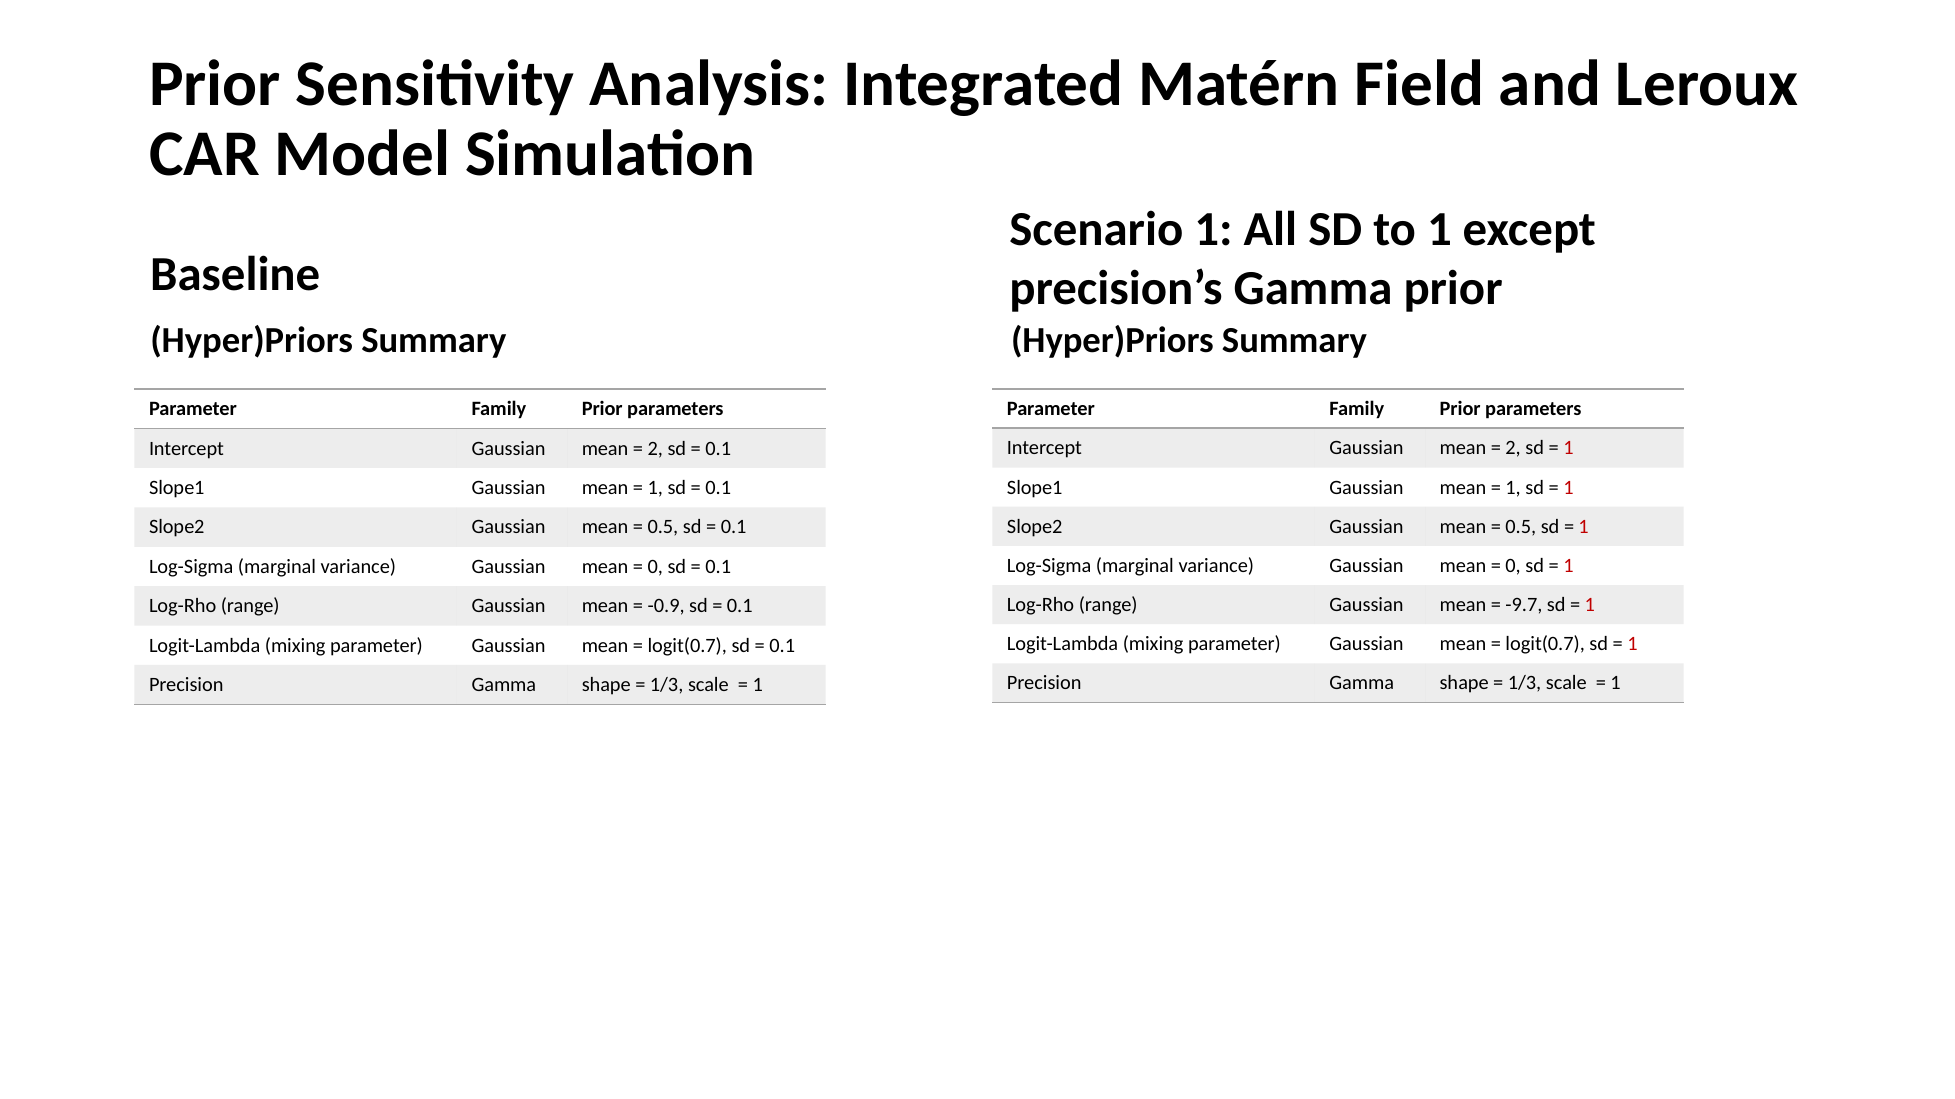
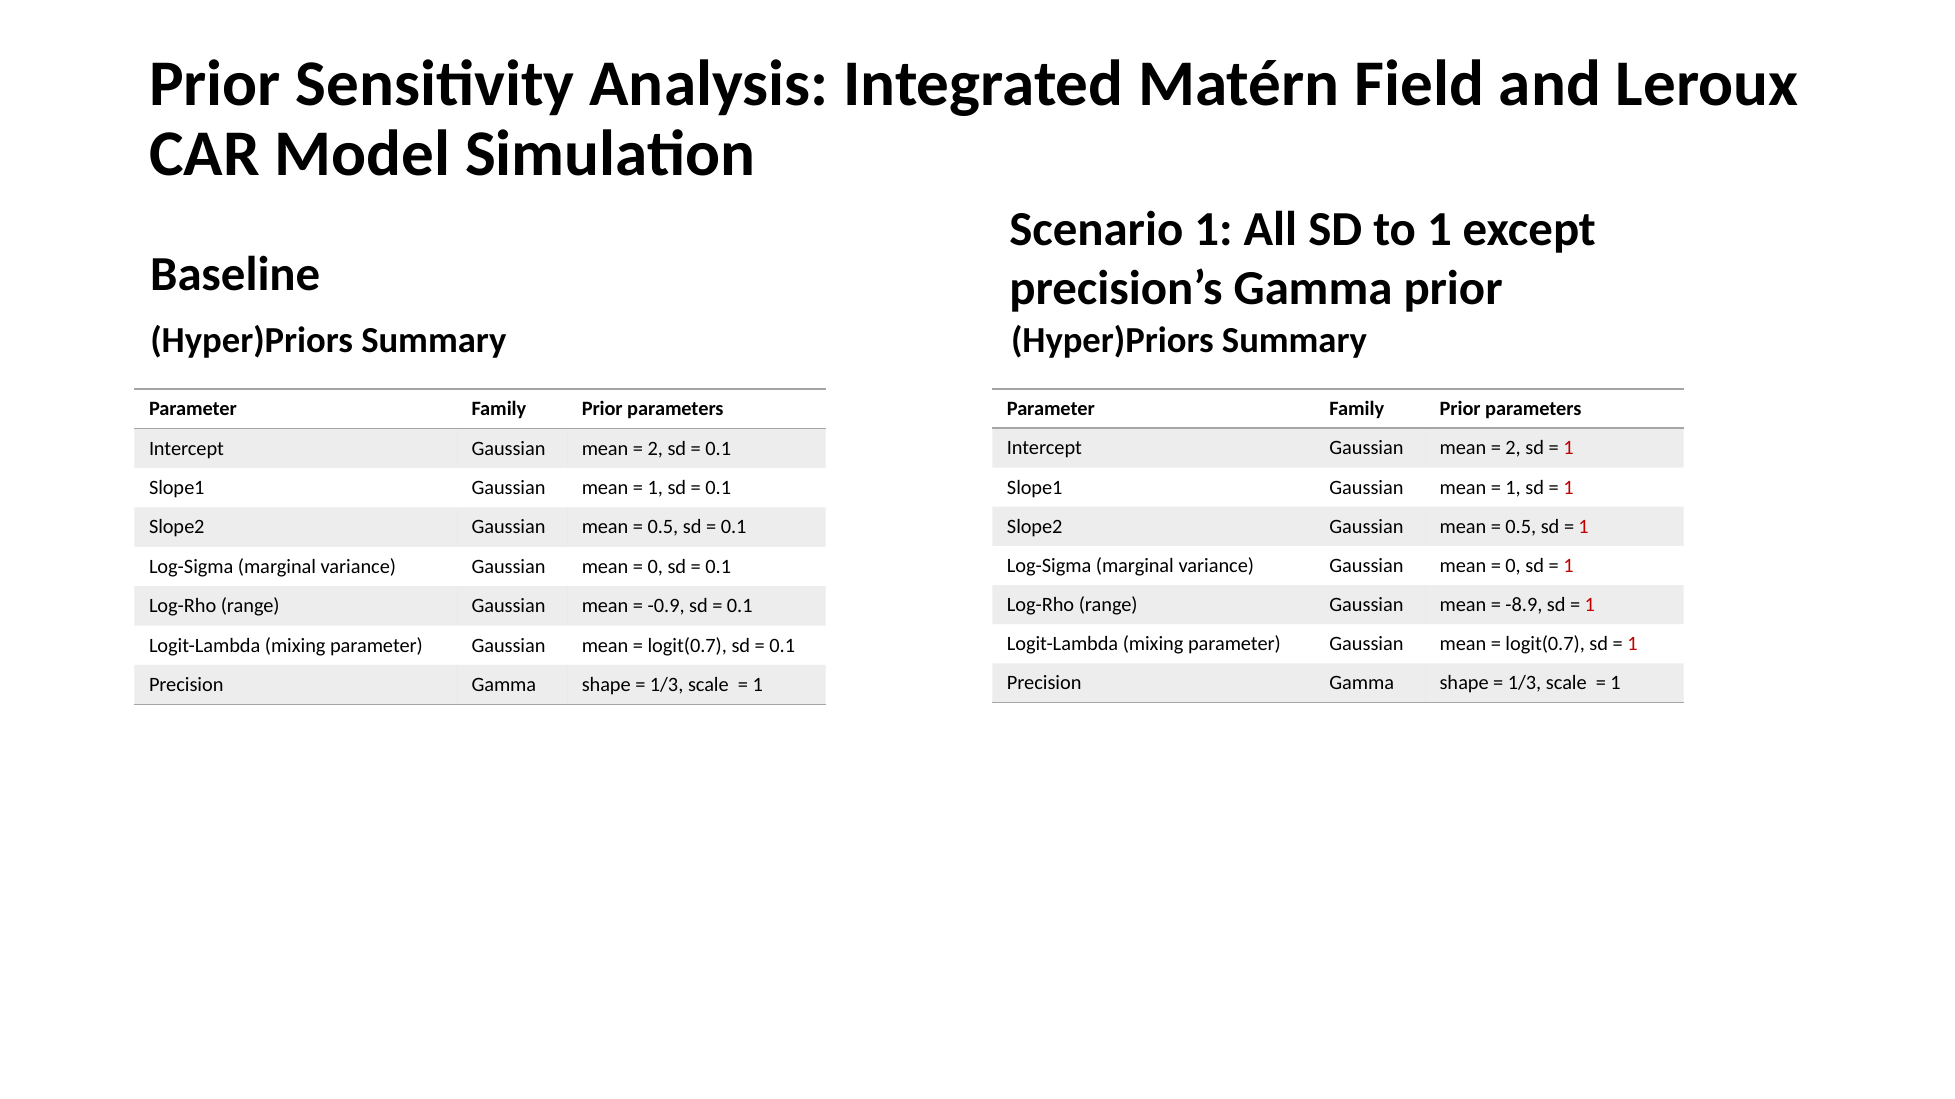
-9.7: -9.7 -> -8.9 (1524, 605)
